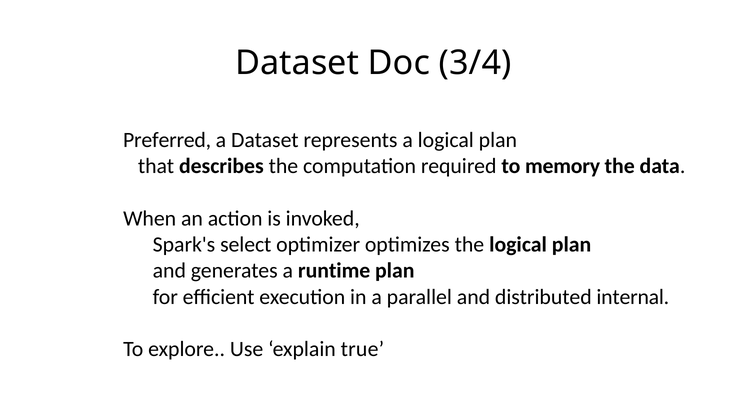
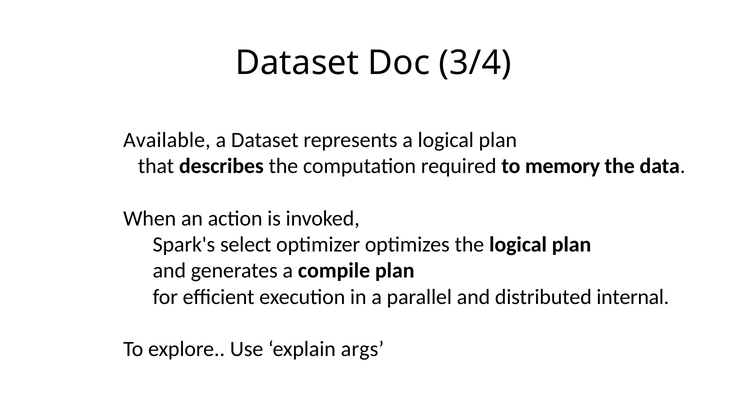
Preferred: Preferred -> Available (167, 140)
runtime: runtime -> compile (334, 271)
true: true -> args (362, 349)
